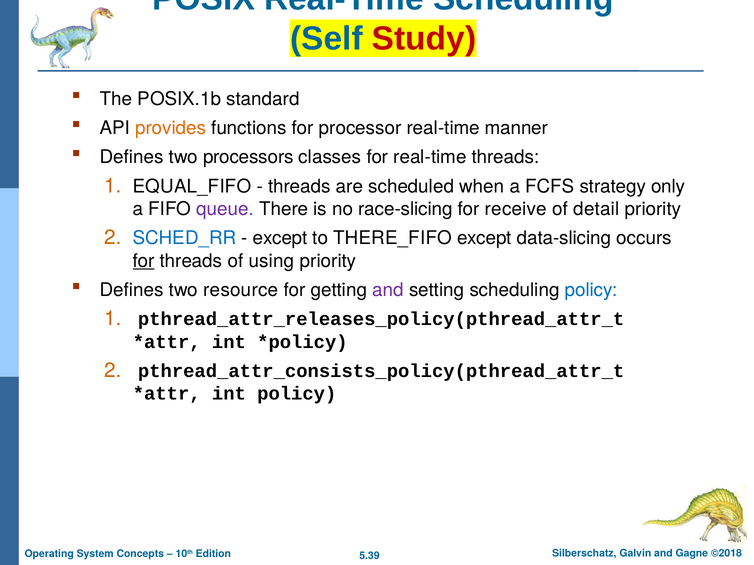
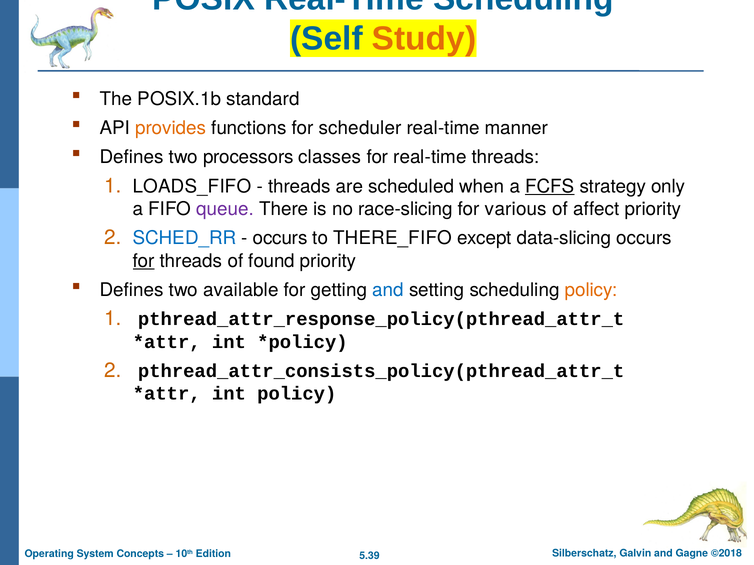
Study colour: red -> orange (424, 39)
processor: processor -> scheduler (360, 128)
EQUAL_FIFO: EQUAL_FIFO -> LOADS_FIFO (192, 187)
FCFS underline: none -> present (550, 187)
receive: receive -> various (516, 209)
detail: detail -> affect (596, 209)
except: except -> occurs (280, 238)
using: using -> found (272, 261)
resource: resource -> available (241, 290)
and colour: purple -> blue (388, 290)
policy colour: blue -> orange (591, 290)
pthread_attr_releases_policy(pthread_attr_t: pthread_attr_releases_policy(pthread_attr_t -> pthread_attr_response_policy(pthread_attr_t (381, 319)
